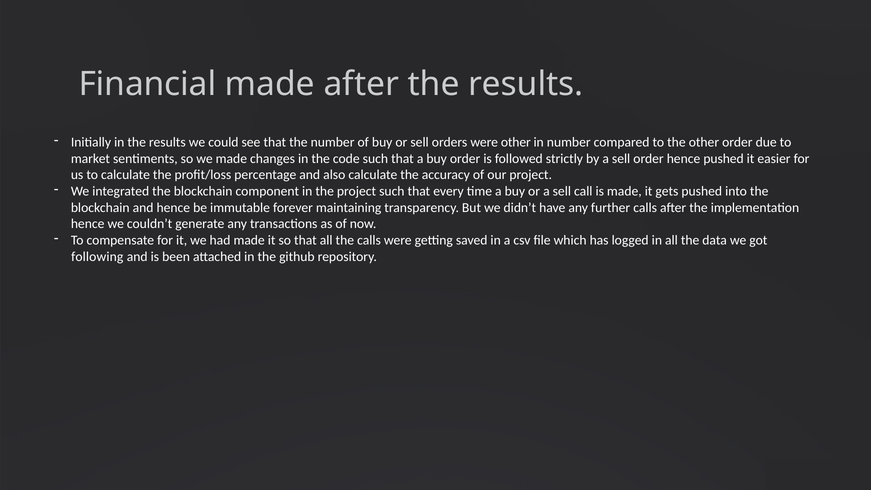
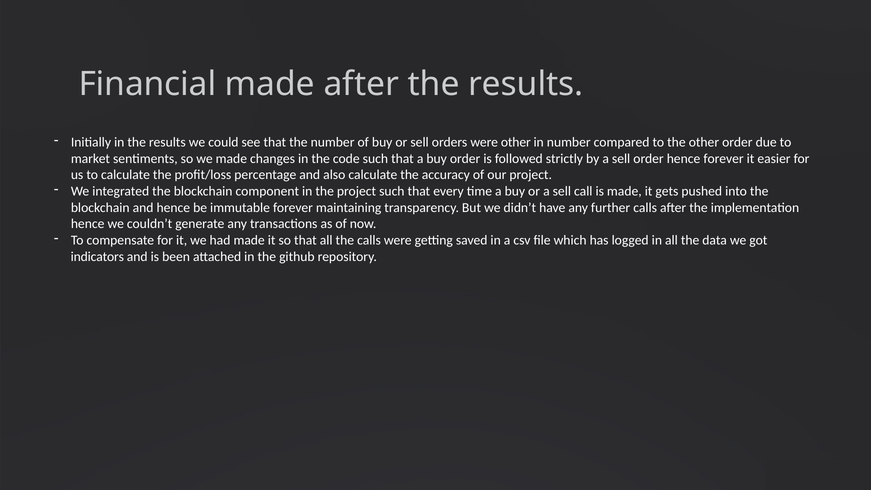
hence pushed: pushed -> forever (724, 159)
following: following -> indicators (97, 257)
